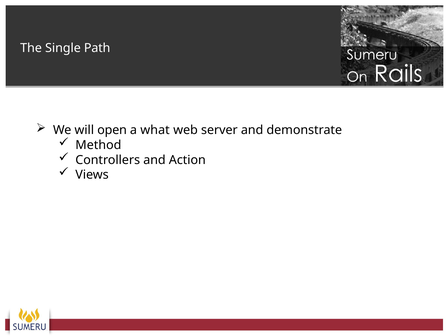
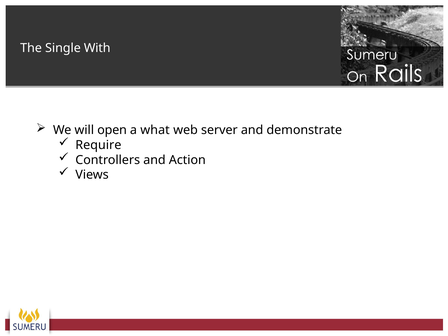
Path: Path -> With (97, 48)
Method: Method -> Require (98, 145)
